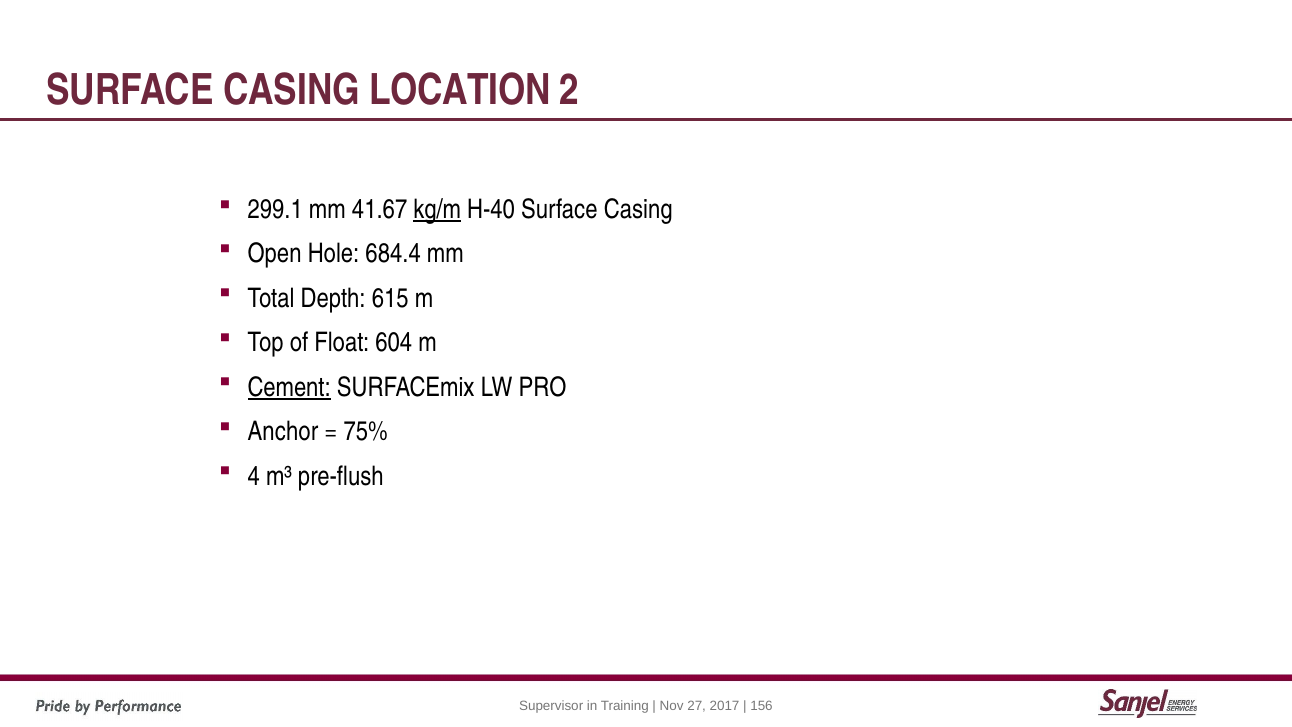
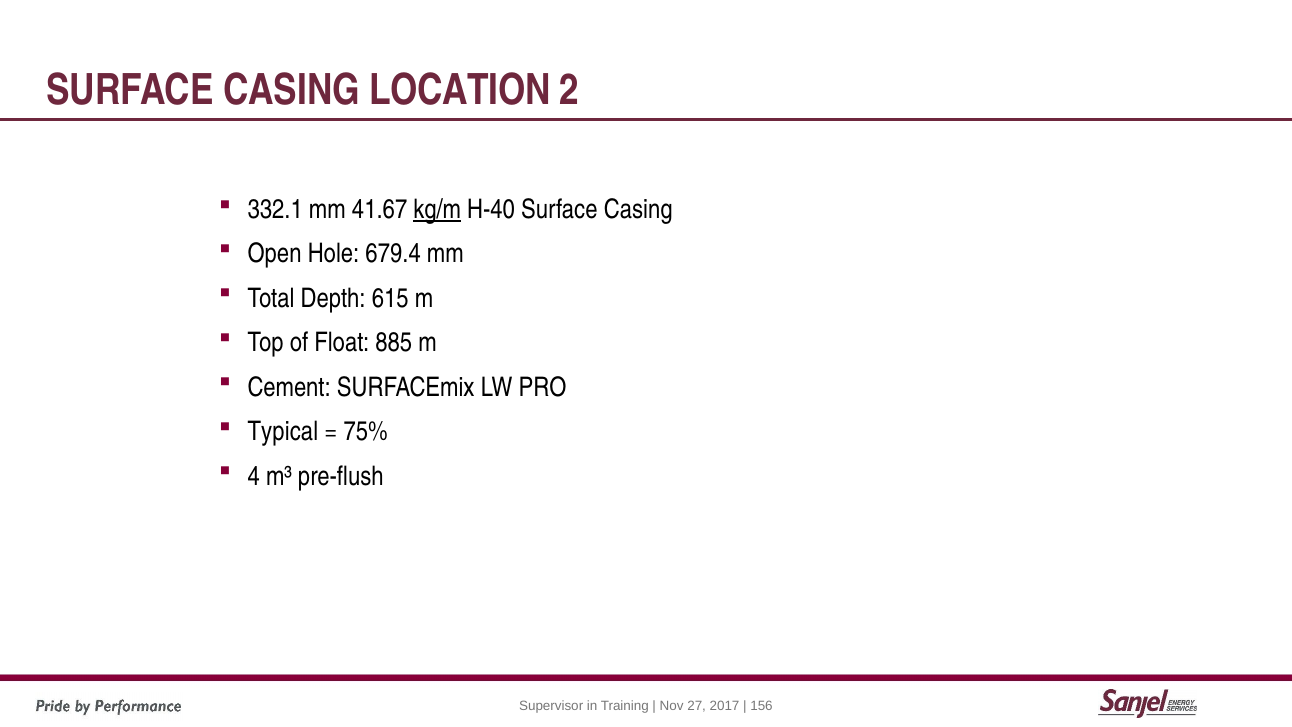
299.1: 299.1 -> 332.1 (275, 209)
684.4: 684.4 -> 679.4 (393, 254)
604: 604 -> 885 (394, 343)
Cement underline: present -> none (289, 387)
Anchor: Anchor -> Typical (283, 432)
